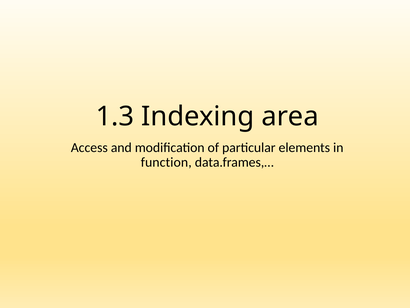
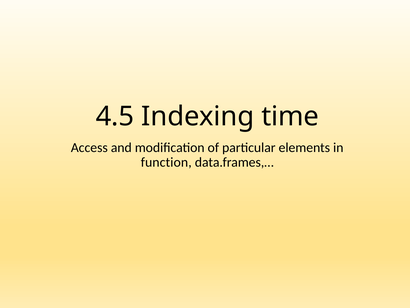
1.3: 1.3 -> 4.5 (115, 116)
area: area -> time (290, 116)
